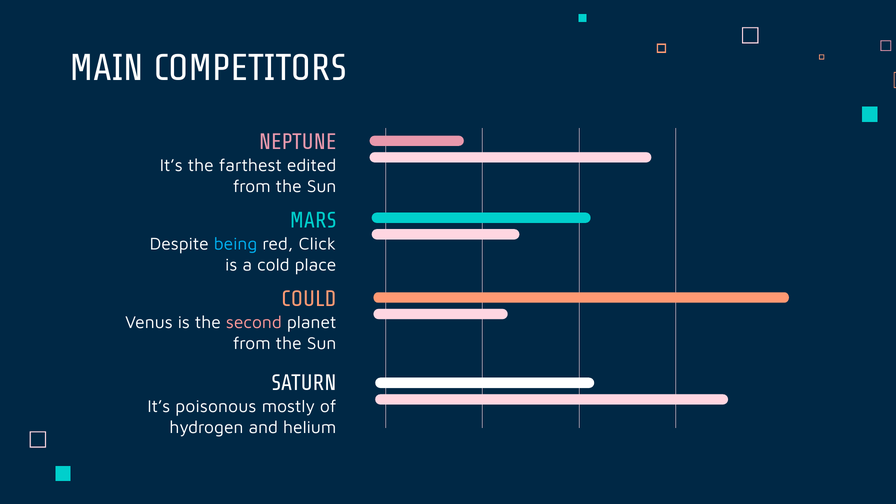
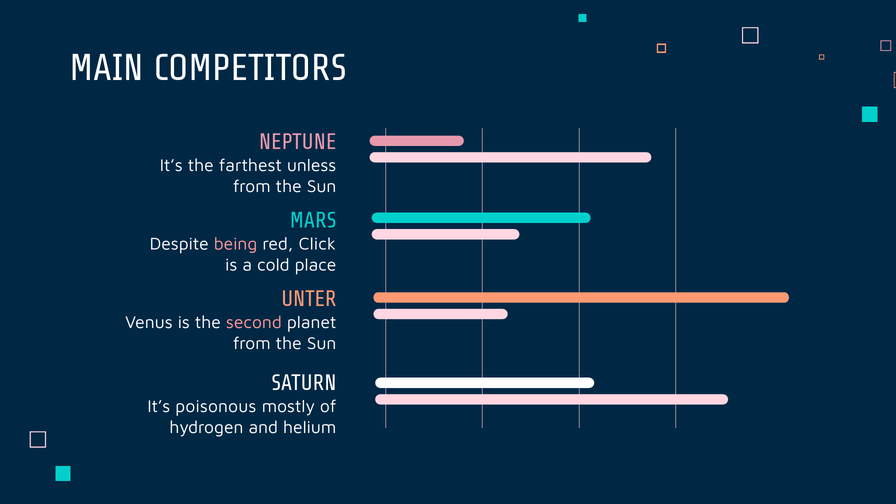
edited: edited -> unless (312, 166)
being colour: light blue -> pink (236, 244)
COULD: COULD -> UNTER (309, 299)
